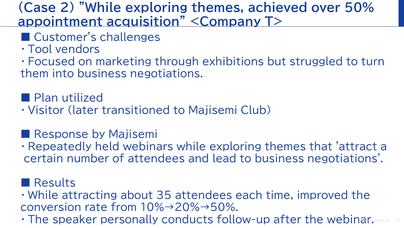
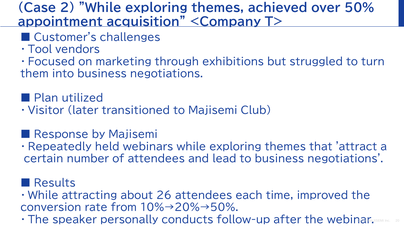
35: 35 -> 26 (164, 195)
